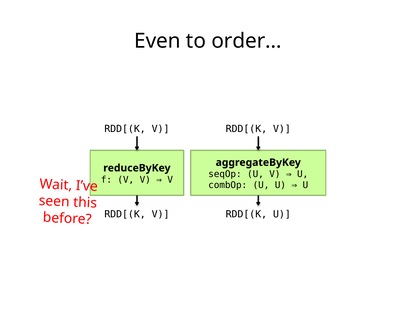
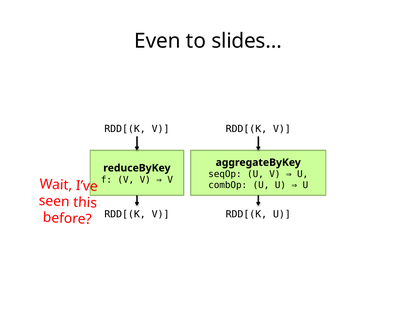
order…: order… -> slides… (247, 41)
